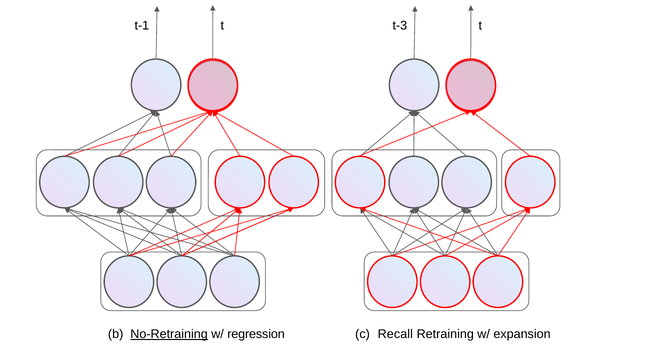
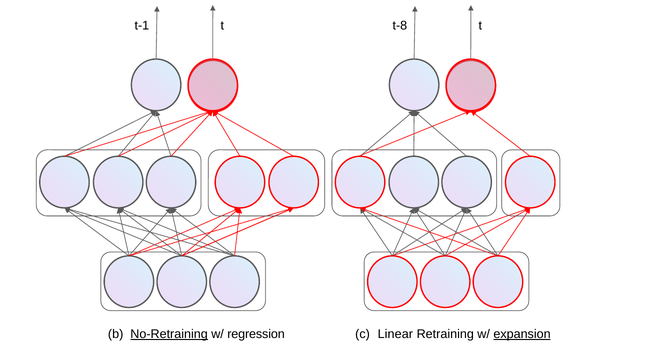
t-3: t-3 -> t-8 (400, 26)
Recall: Recall -> Linear (395, 334)
expansion underline: none -> present (522, 334)
